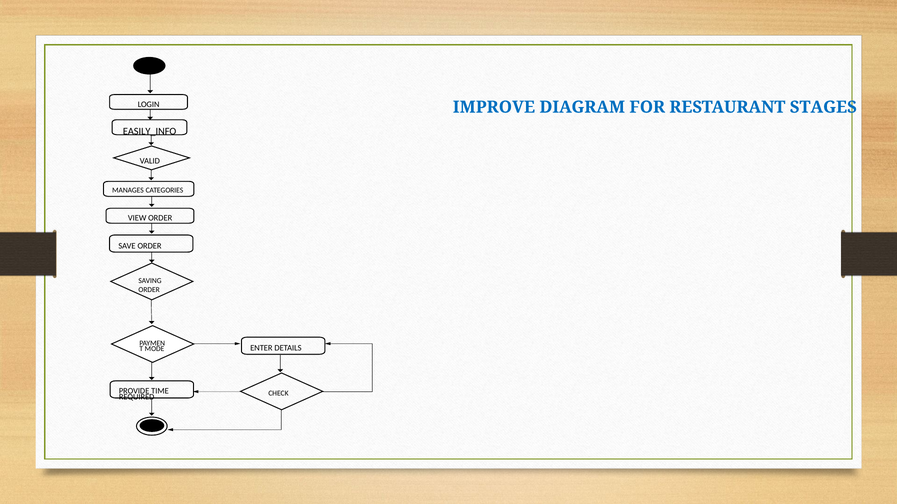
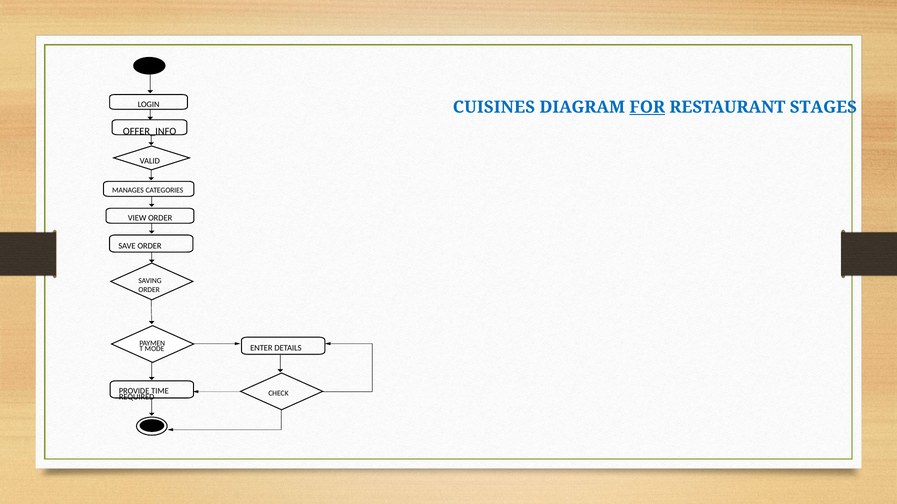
IMPROVE: IMPROVE -> CUISINES (494, 107)
FOR underline: none -> present (647, 107)
EASILY_INFO: EASILY_INFO -> OFFER_INFO (150, 131)
